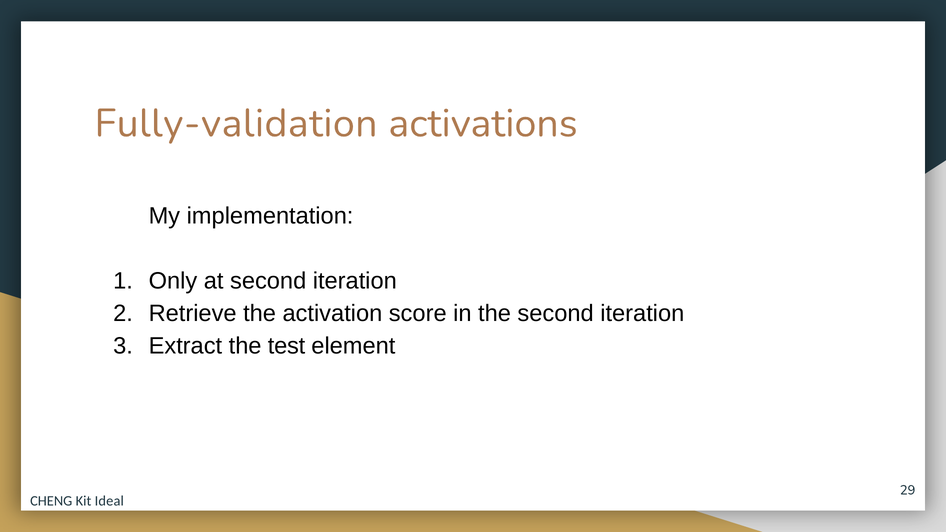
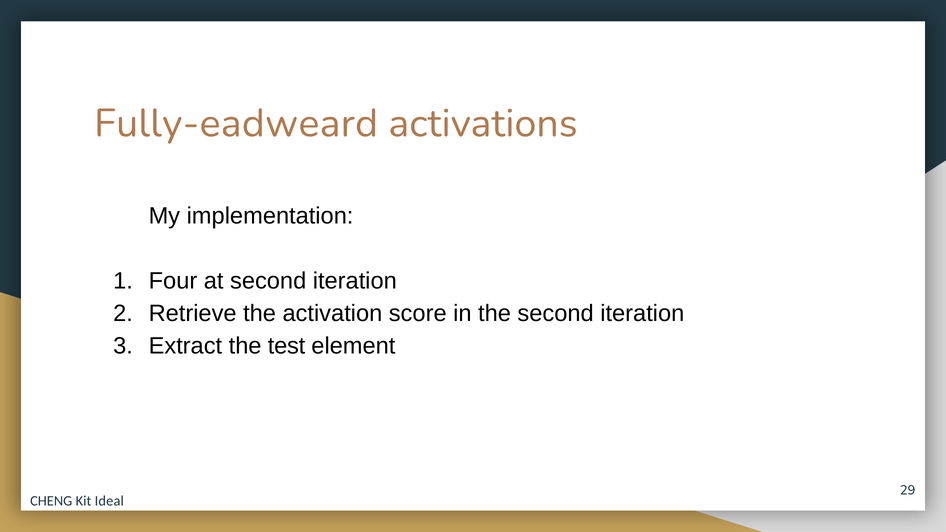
Fully-validation: Fully-validation -> Fully-eadweard (236, 123)
Only: Only -> Four (173, 281)
